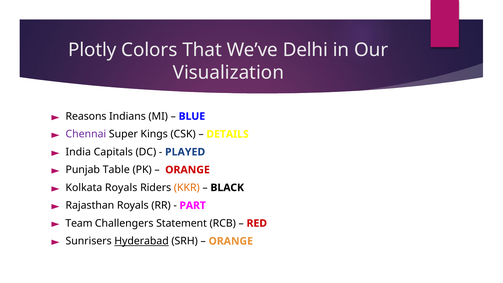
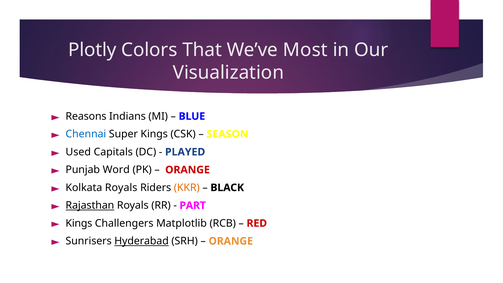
Delhi: Delhi -> Most (305, 50)
Chennai colour: purple -> blue (86, 134)
DETAILS: DETAILS -> SEASON (228, 134)
India: India -> Used (78, 152)
Table: Table -> Word (116, 170)
Rajasthan underline: none -> present (90, 205)
Team: Team -> Kings (79, 223)
Statement: Statement -> Matplotlib (181, 223)
